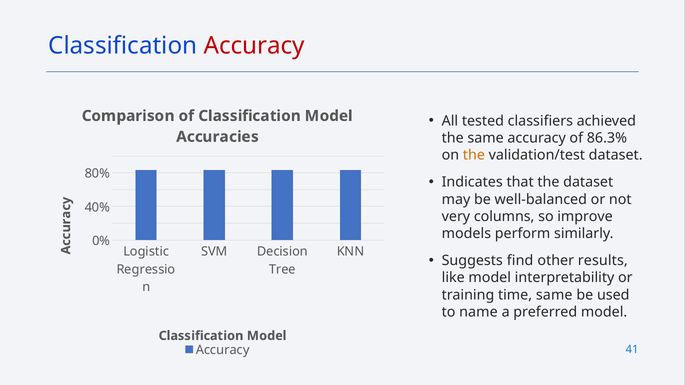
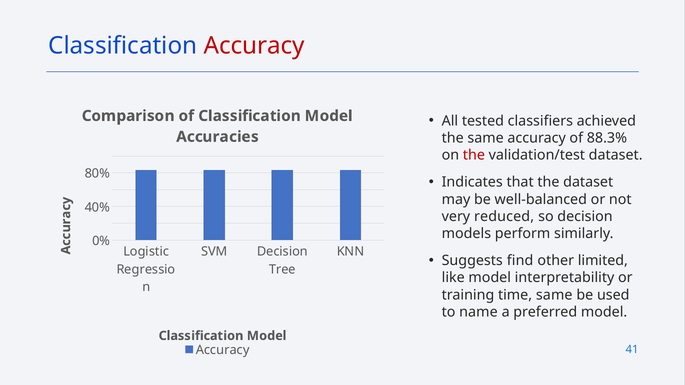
86.3%: 86.3% -> 88.3% (607, 138)
the colour: orange -> red (474, 155)
columns: columns -> reduced (504, 217)
so improve: improve -> decision (585, 217)
results: results -> limited (603, 261)
